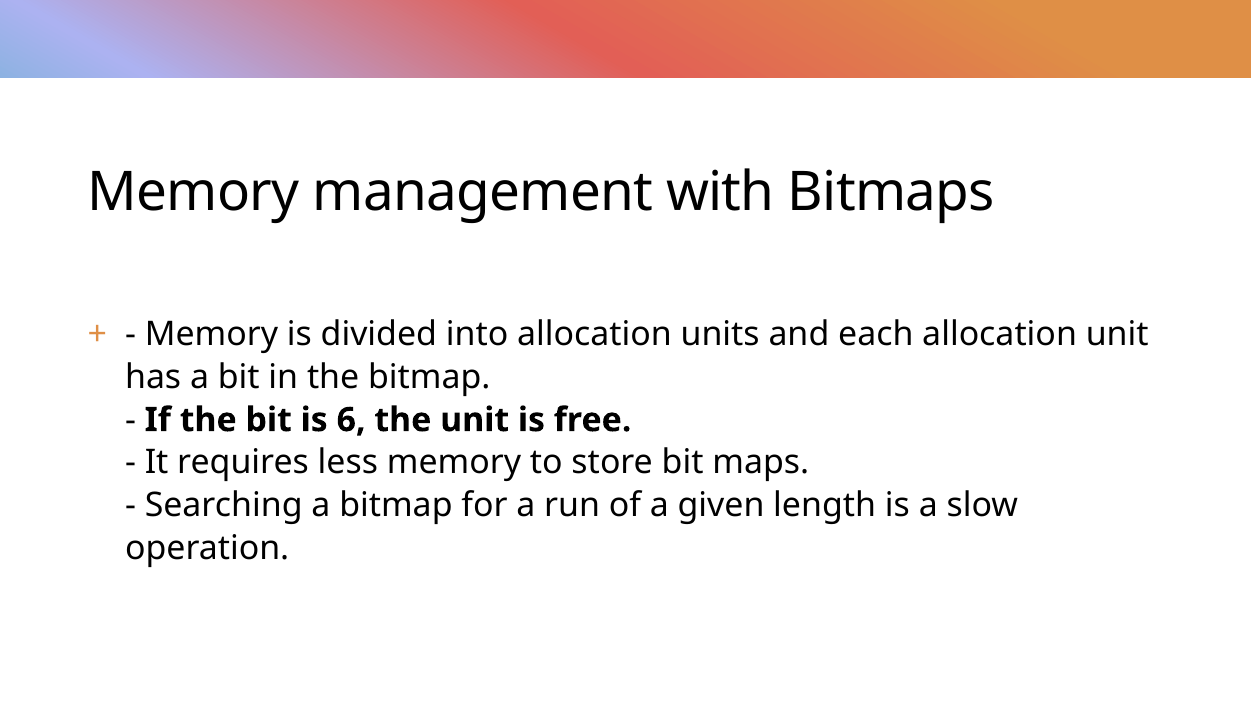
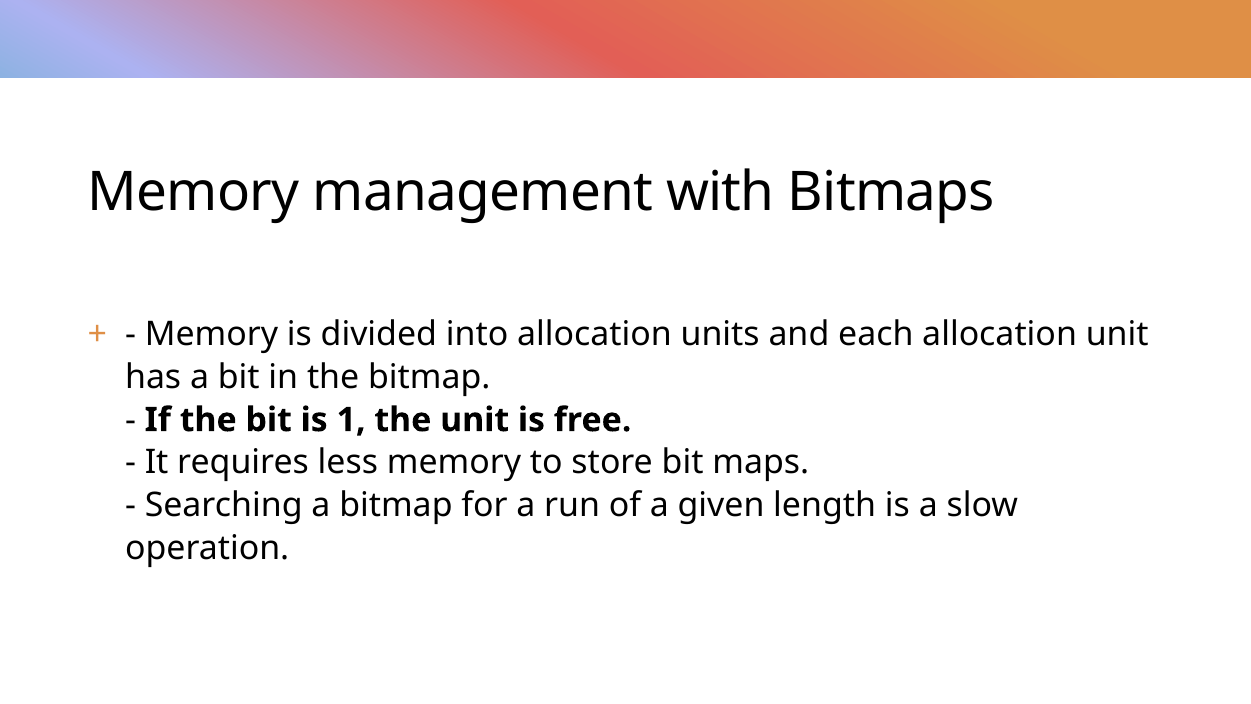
6: 6 -> 1 (351, 420)
